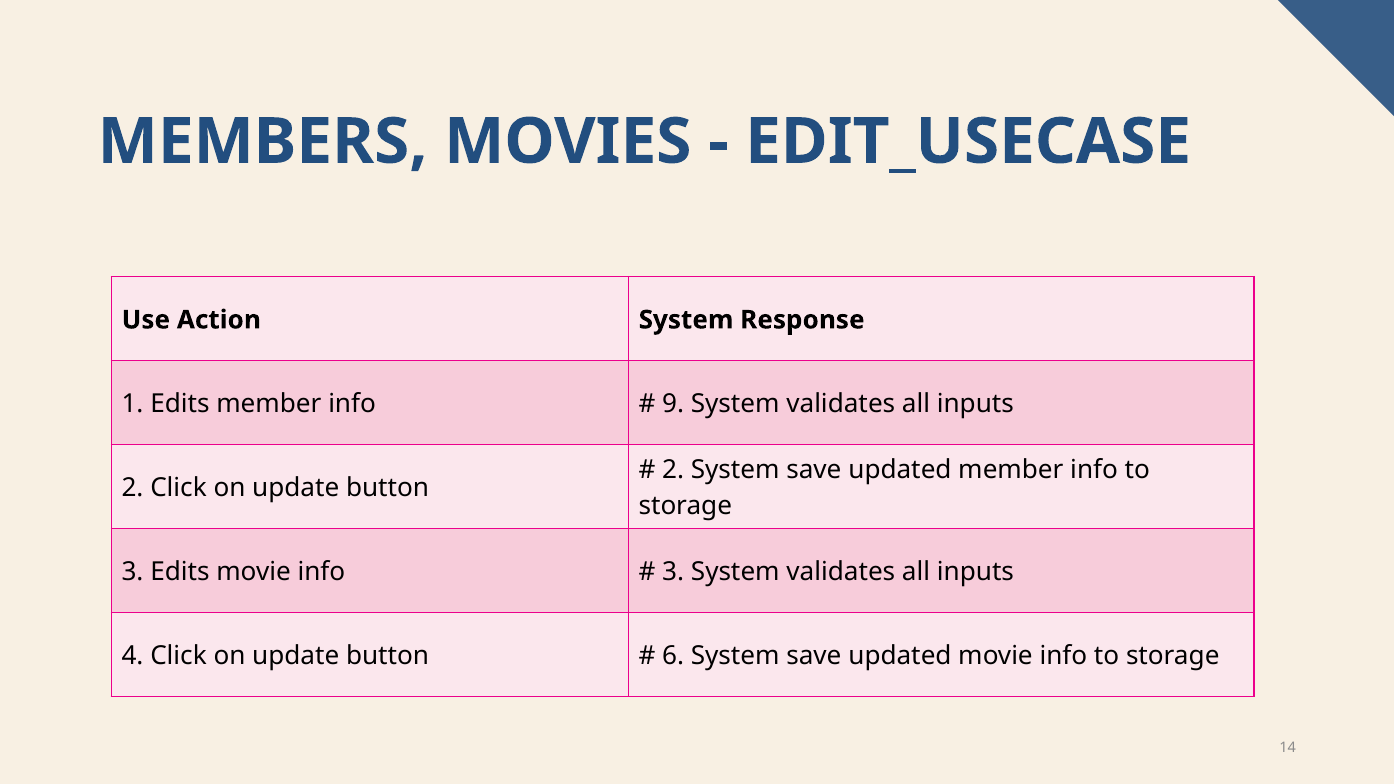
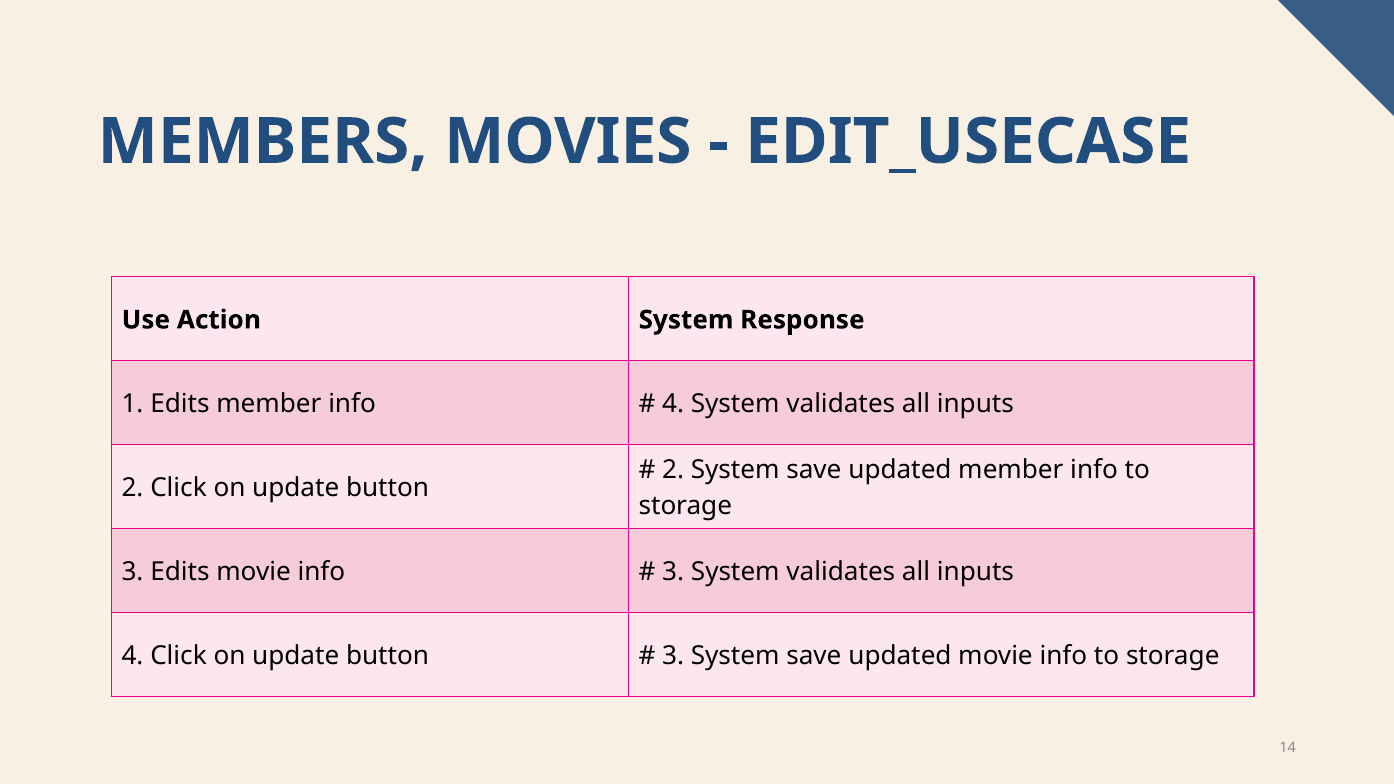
9: 9 -> 4 (673, 404)
6: 6 -> 3 (673, 656)
